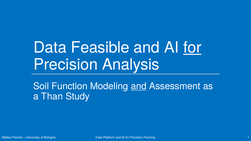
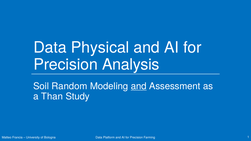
Feasible: Feasible -> Physical (100, 48)
for underline: present -> none (192, 48)
Function: Function -> Random (69, 86)
